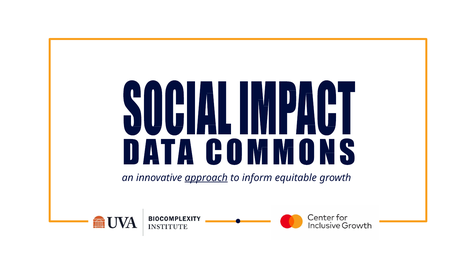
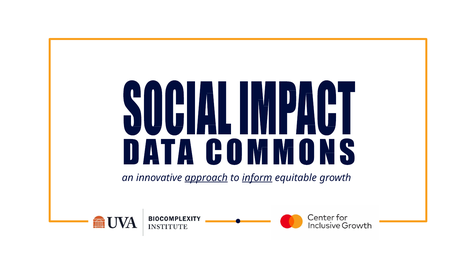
inform underline: none -> present (257, 178)
